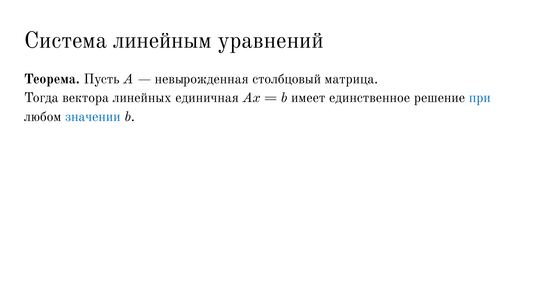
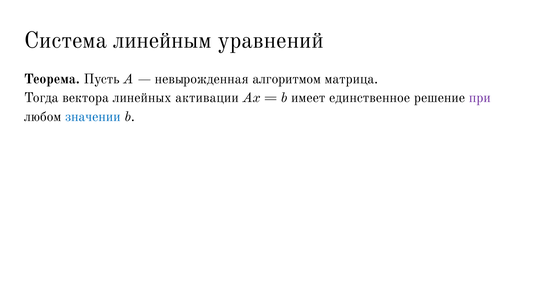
столбцовый: столбцовый -> алгоритмом (287, 79)
единичная: единичная -> активации (207, 98)
при colour: blue -> purple (480, 98)
